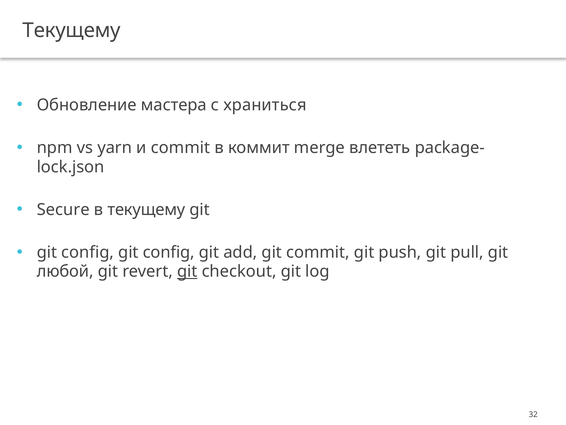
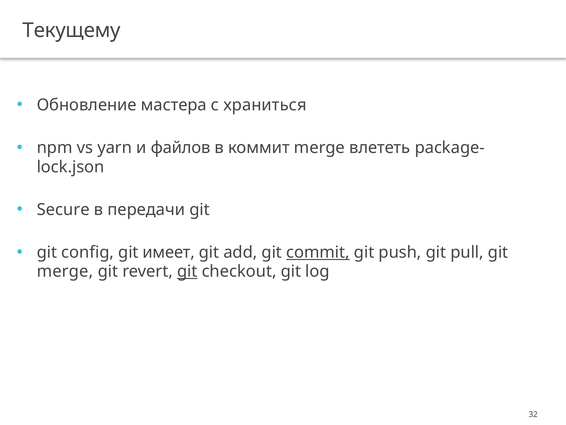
и commit: commit -> файлов (181, 148)
в текущему: текущему -> передачи (146, 209)
config git config: config -> имеет (169, 252)
commit underline: none -> present (318, 252)
любой: любой -> merge (65, 271)
